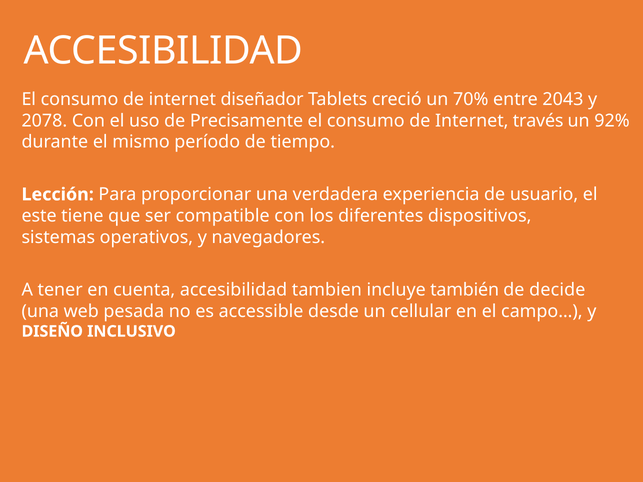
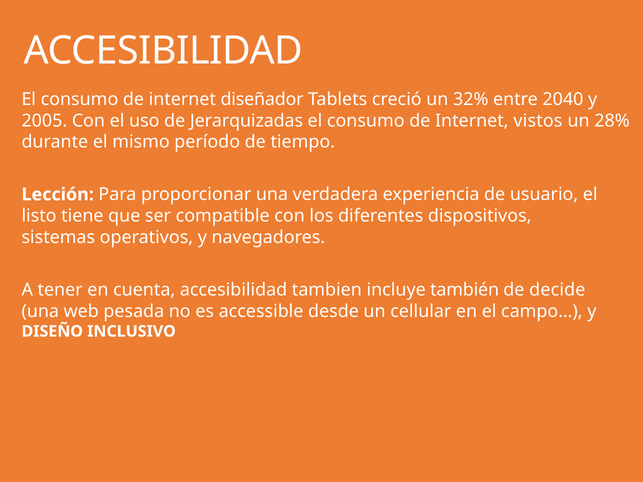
70%: 70% -> 32% (471, 99)
2043: 2043 -> 2040 (563, 99)
2078: 2078 -> 2005 (44, 121)
Precisamente: Precisamente -> Jerarquizadas (247, 121)
través: través -> vistos (538, 121)
92%: 92% -> 28% (612, 121)
este: este -> listo (39, 216)
